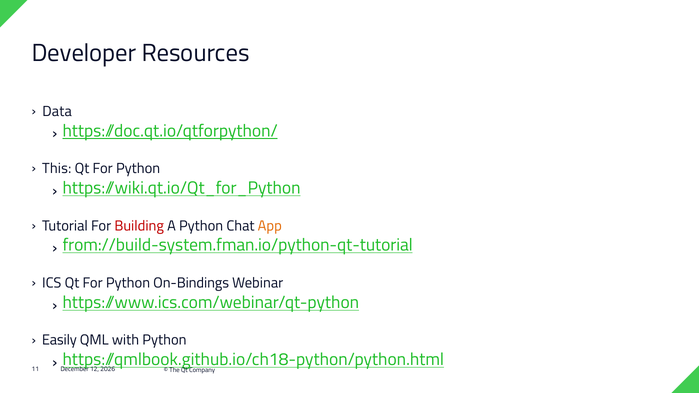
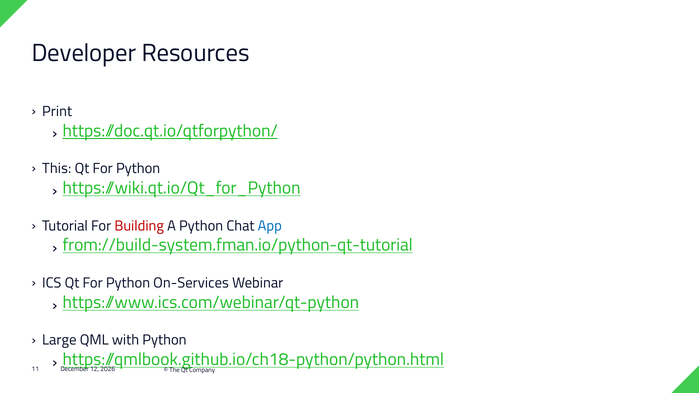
Data: Data -> Print (57, 111)
App colour: orange -> blue (270, 226)
On-Bindings: On-Bindings -> On-Services (191, 283)
Easily: Easily -> Large (59, 340)
